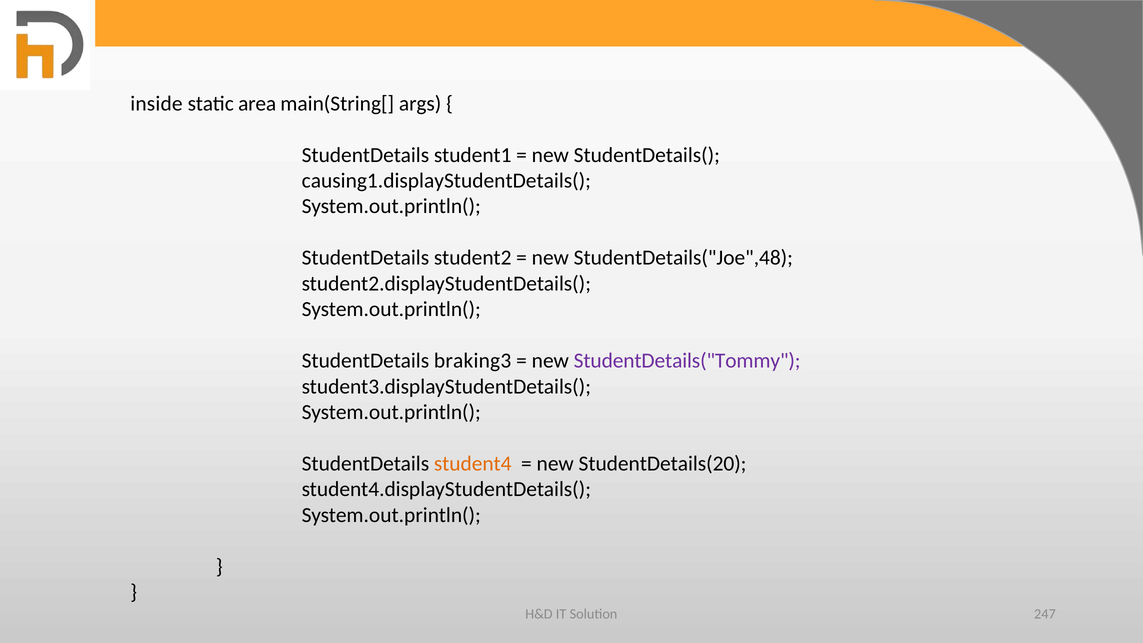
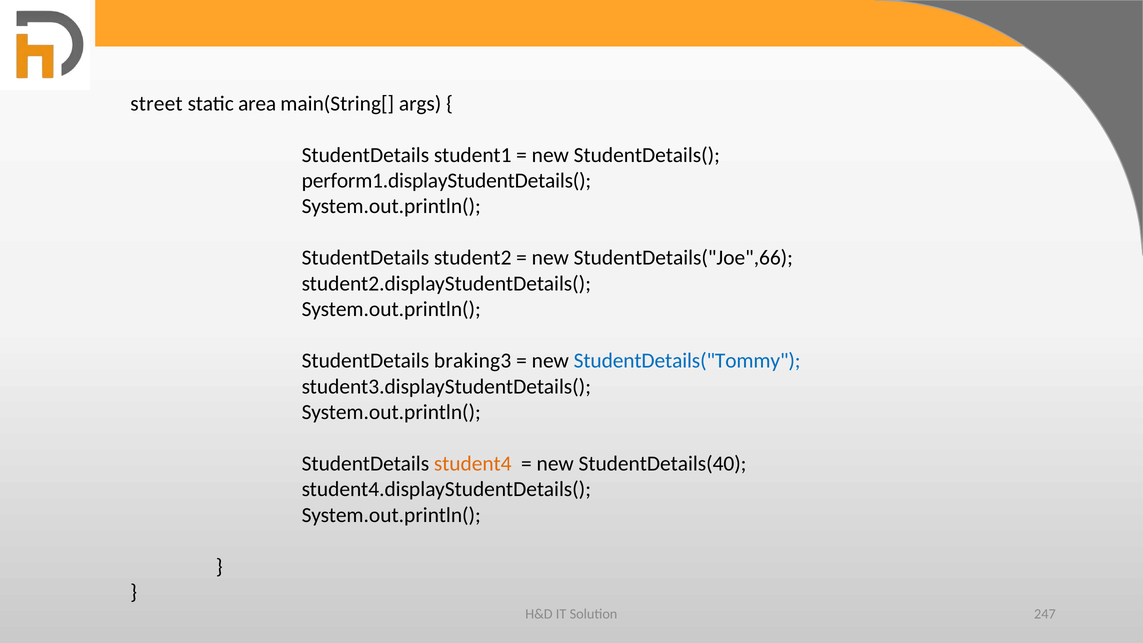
inside: inside -> street (156, 104)
causing1.displayStudentDetails(: causing1.displayStudentDetails( -> perform1.displayStudentDetails( (446, 181)
StudentDetails("Joe",48: StudentDetails("Joe",48 -> StudentDetails("Joe",66 (683, 258)
StudentDetails("Tommy colour: purple -> blue (687, 361)
StudentDetails(20: StudentDetails(20 -> StudentDetails(40 (663, 464)
